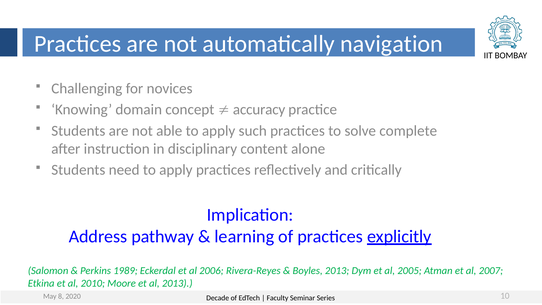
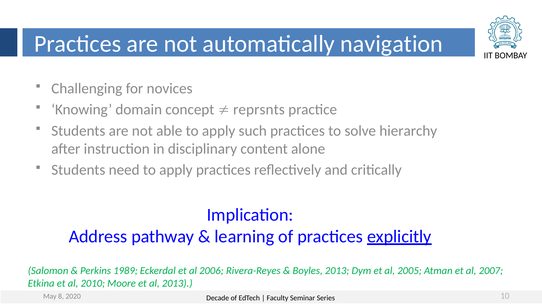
accuracy: accuracy -> reprsnts (259, 110)
complete: complete -> hierarchy (408, 131)
